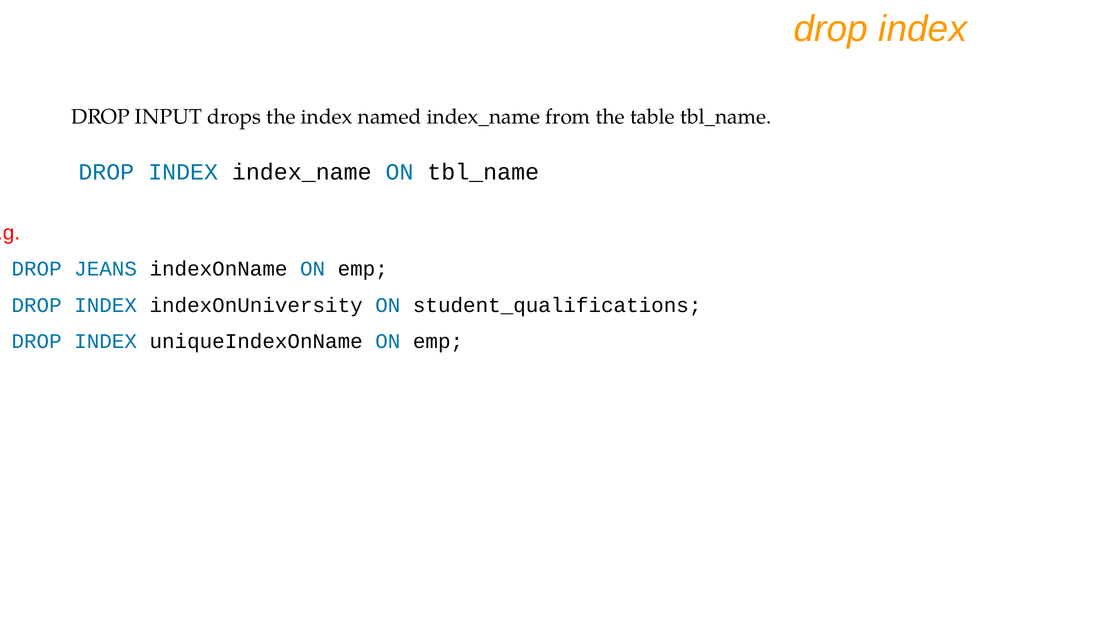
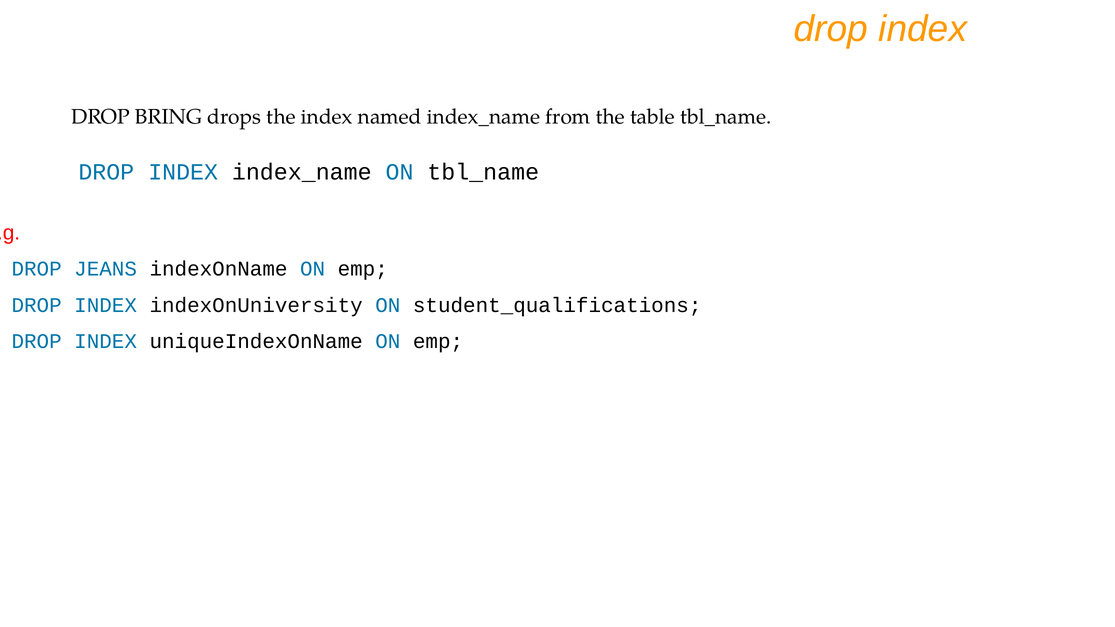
INPUT: INPUT -> BRING (169, 117)
